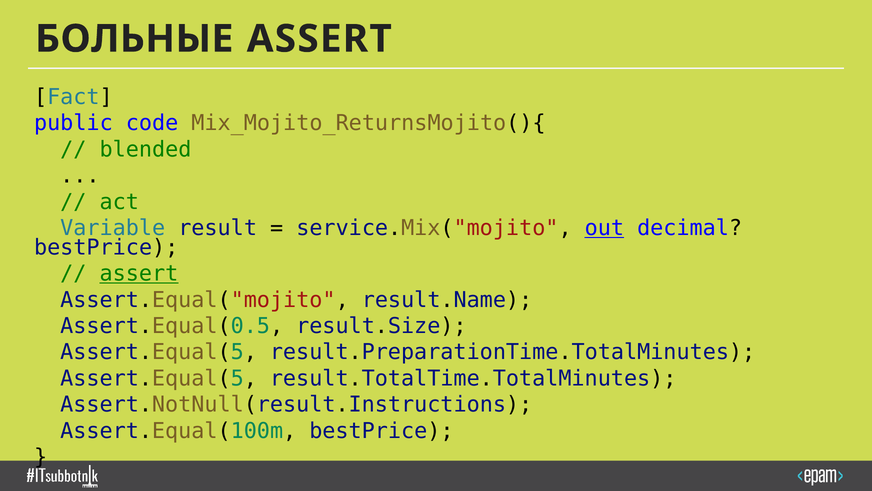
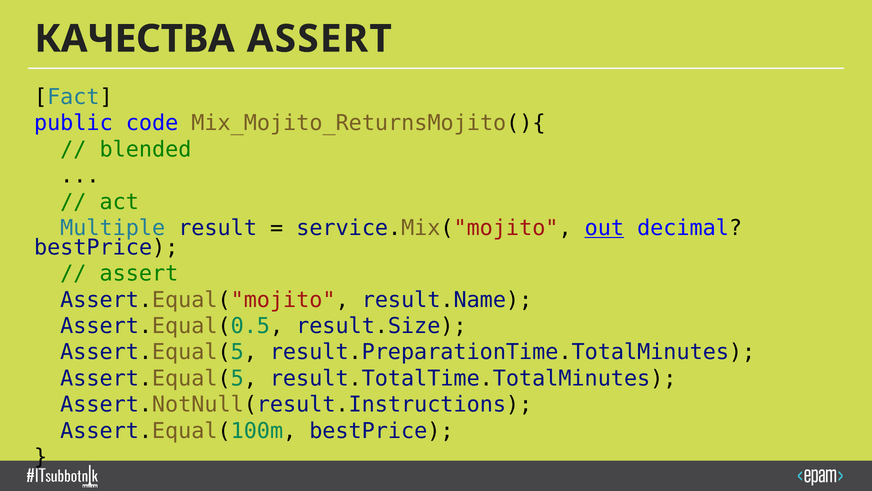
БОЛЬНЫЕ: БОЛЬНЫЕ -> КАЧЕСТВА (135, 39)
Variable: Variable -> Multiple (113, 228)
assert underline: present -> none (139, 273)
